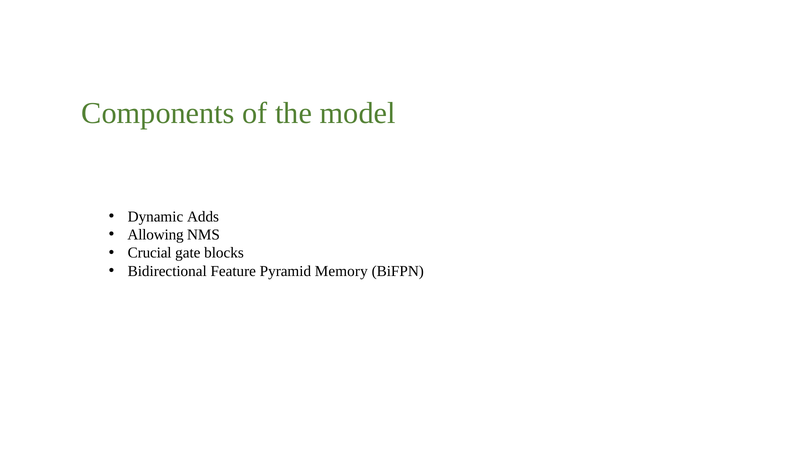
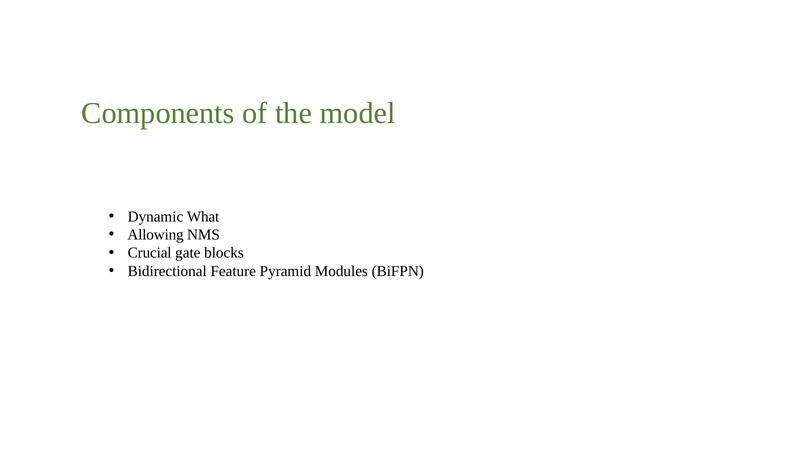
Adds: Adds -> What (203, 217)
Memory: Memory -> Modules (341, 271)
